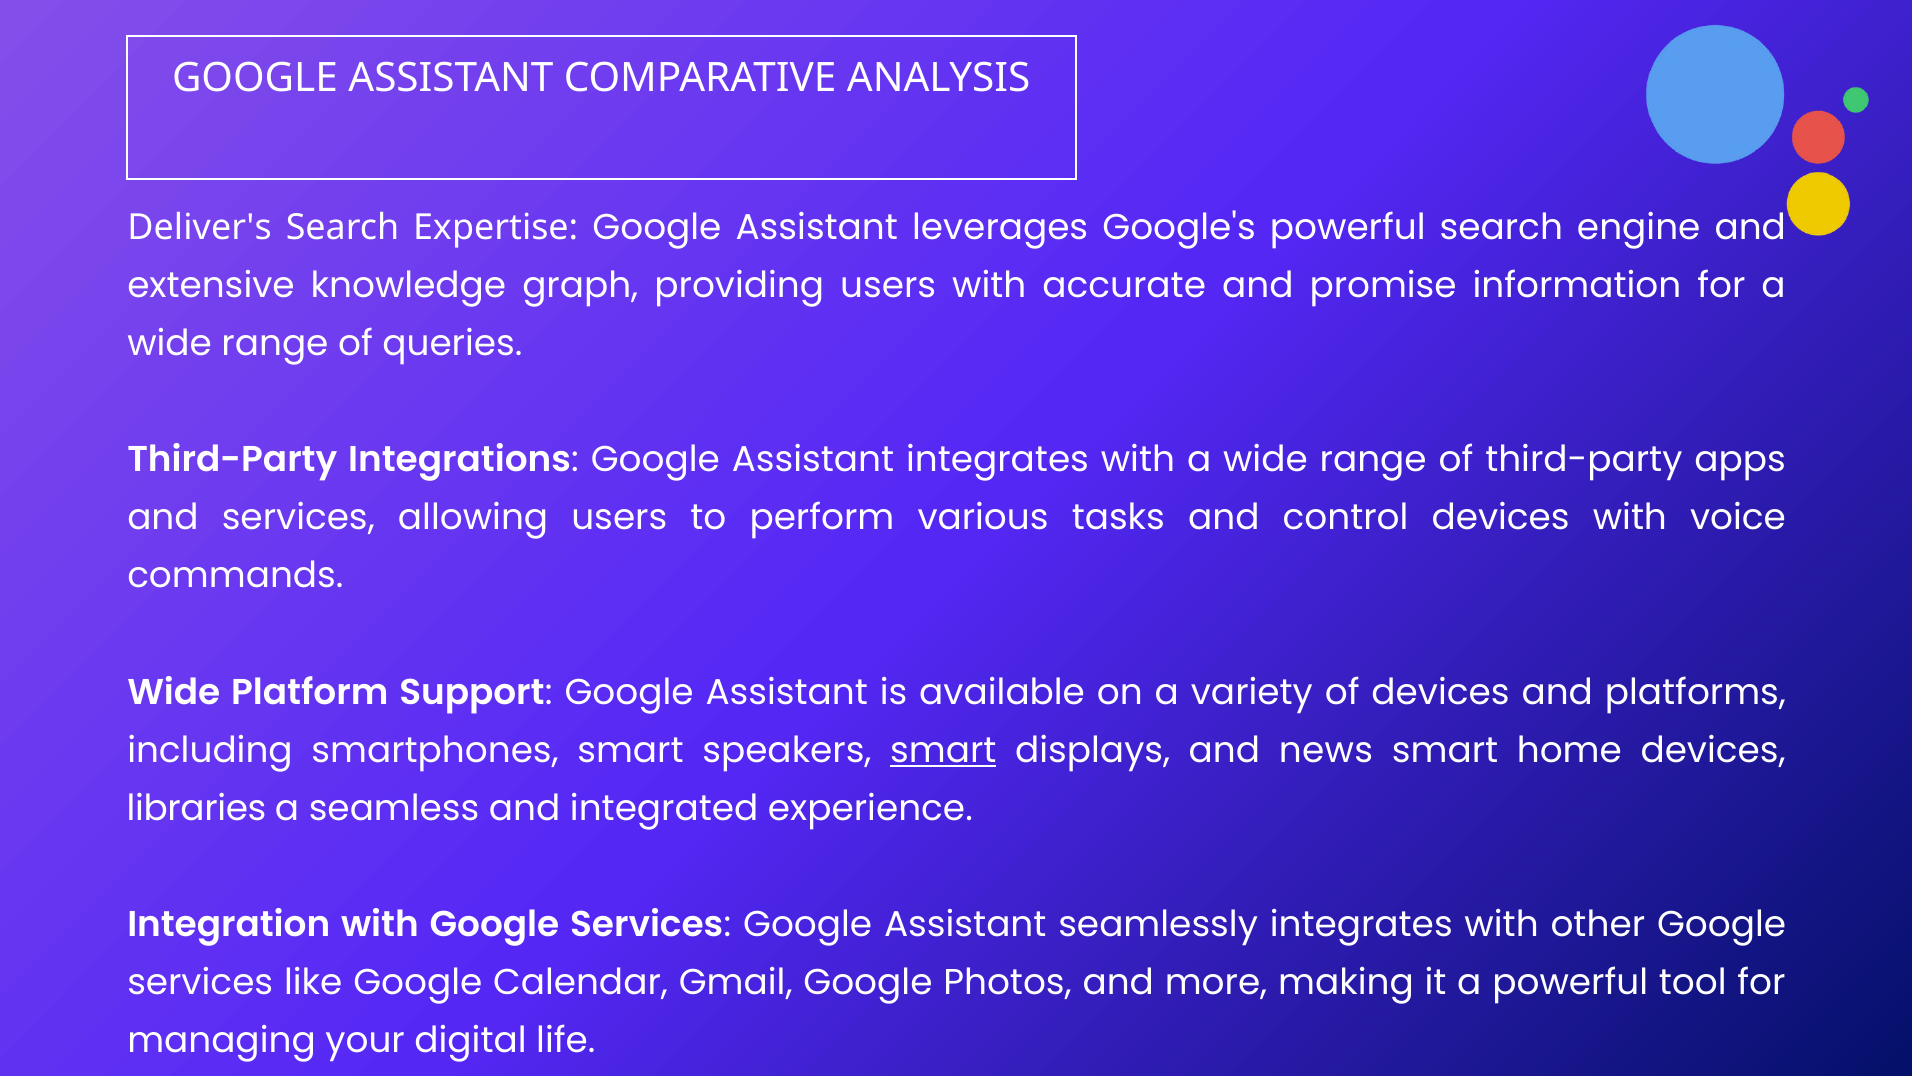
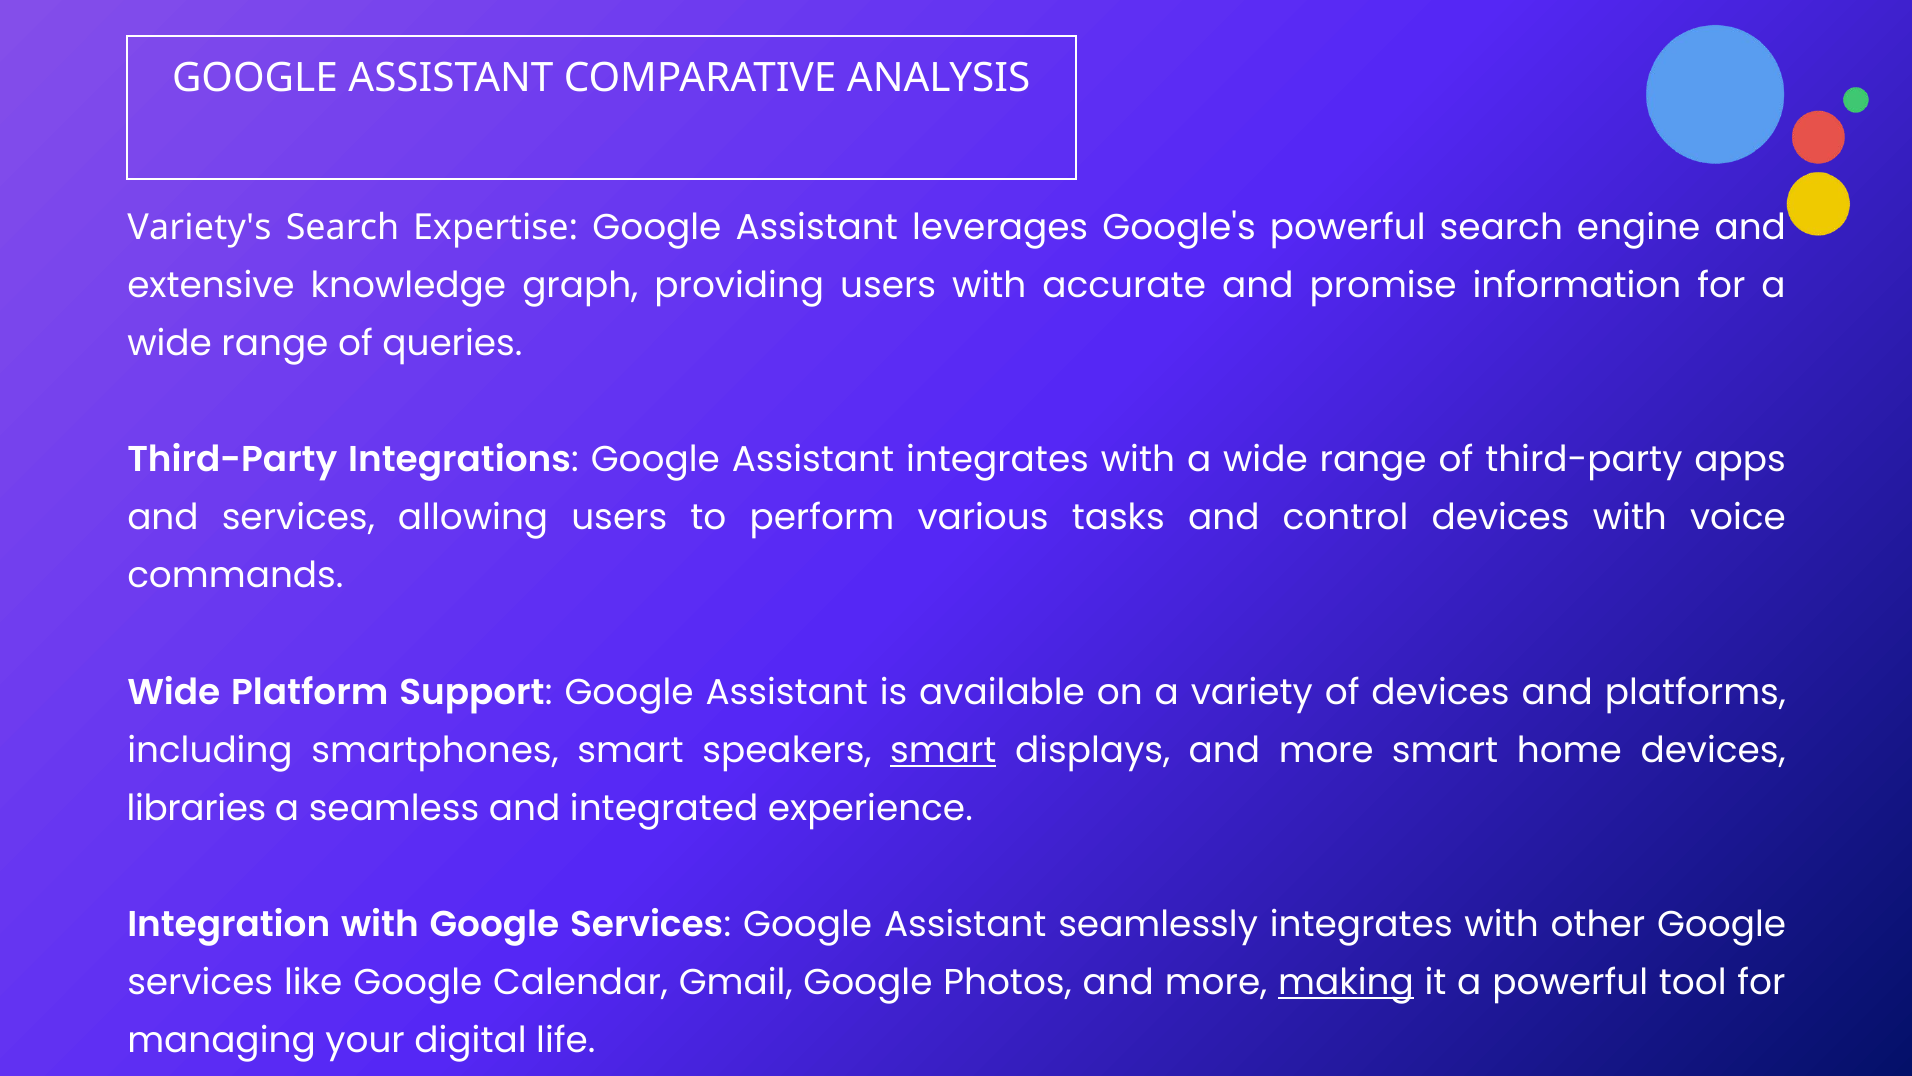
Deliver's: Deliver's -> Variety's (199, 227)
displays and news: news -> more (1326, 750)
making underline: none -> present (1346, 982)
